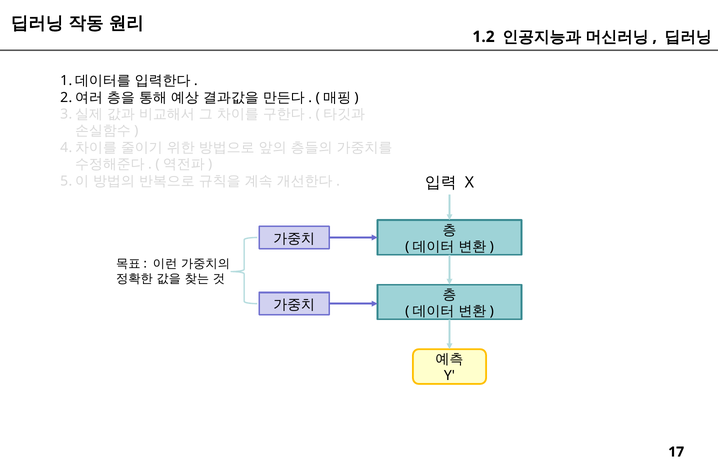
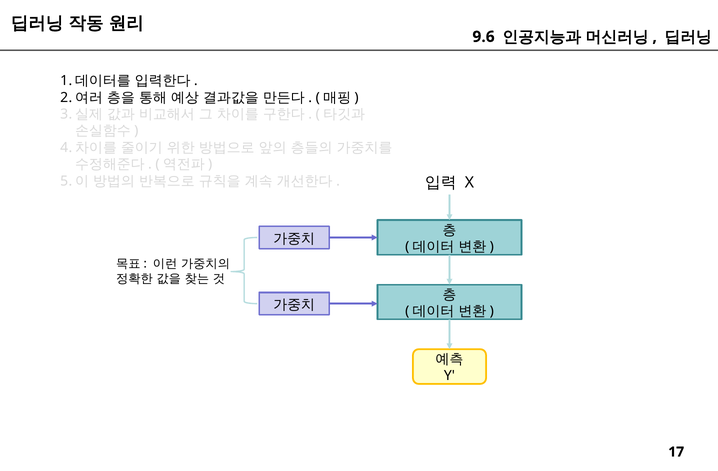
1.2: 1.2 -> 9.6 (484, 37)
